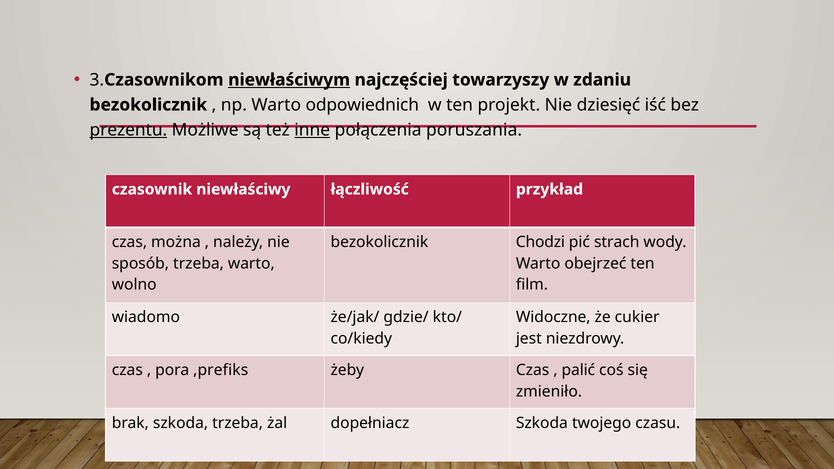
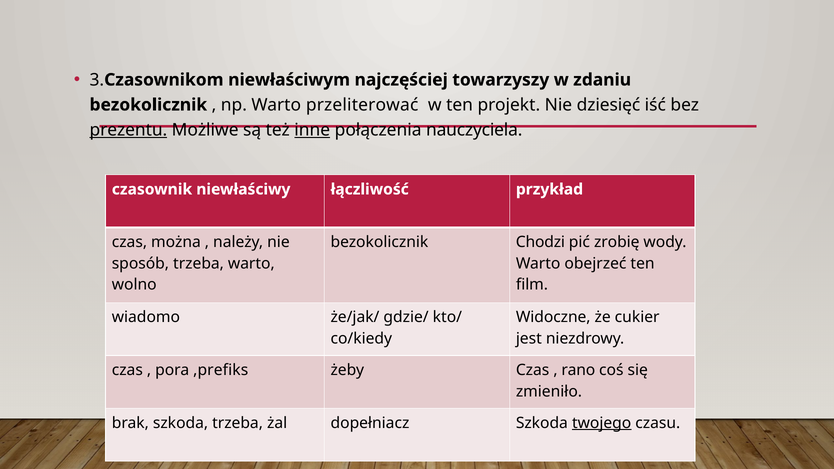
niewłaściwym underline: present -> none (289, 80)
odpowiednich: odpowiednich -> przeliterować (362, 105)
poruszania: poruszania -> nauczyciela (474, 130)
strach: strach -> zrobię (617, 242)
palić: palić -> rano (578, 370)
twojego underline: none -> present (602, 423)
